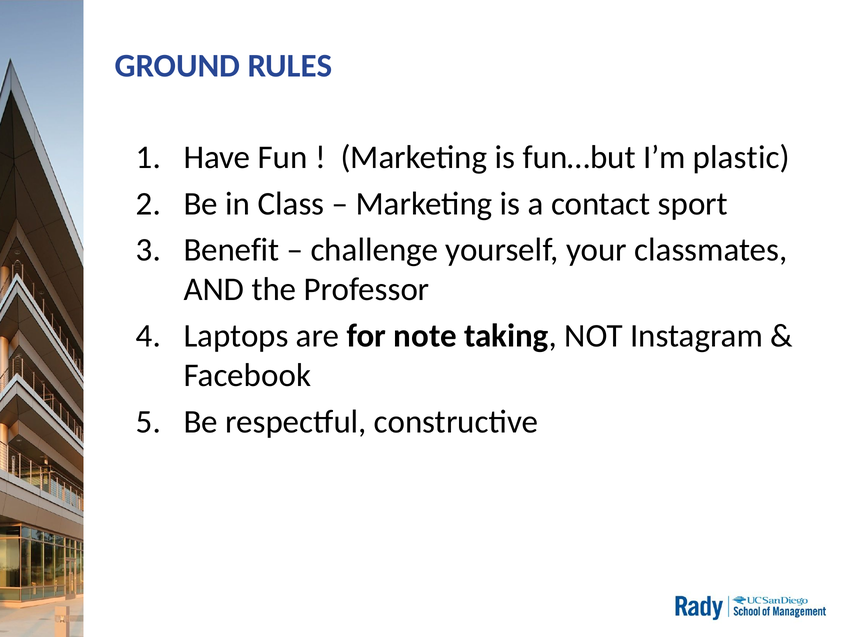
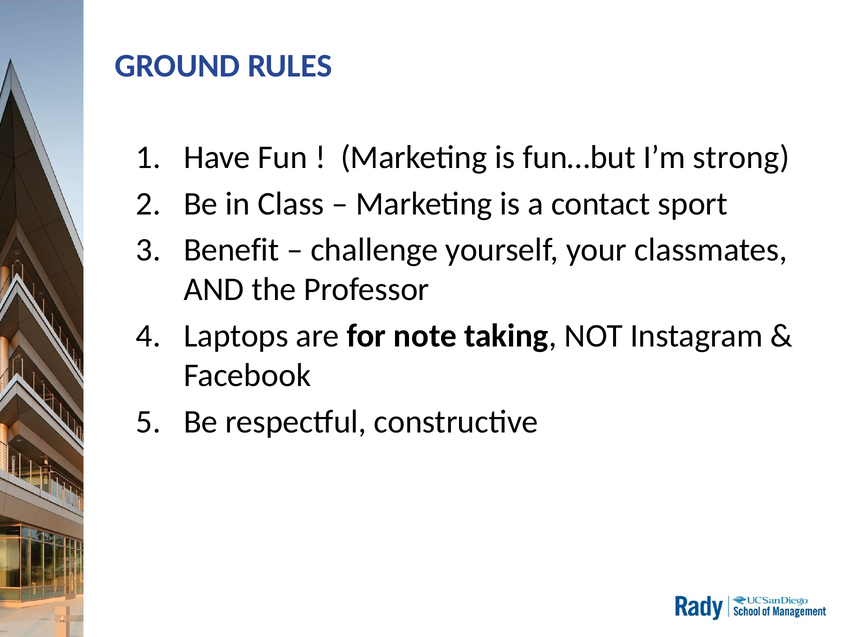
plastic: plastic -> strong (741, 157)
